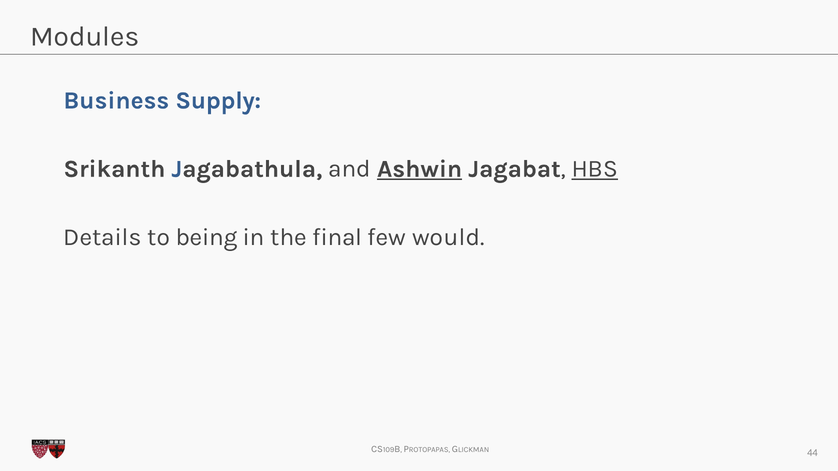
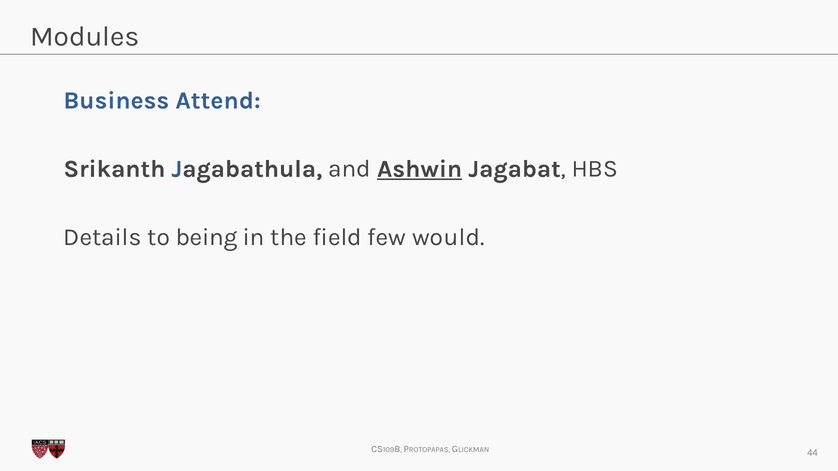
Supply: Supply -> Attend (218, 100)
HBS underline: present -> none (595, 169)
final: final -> field (337, 237)
